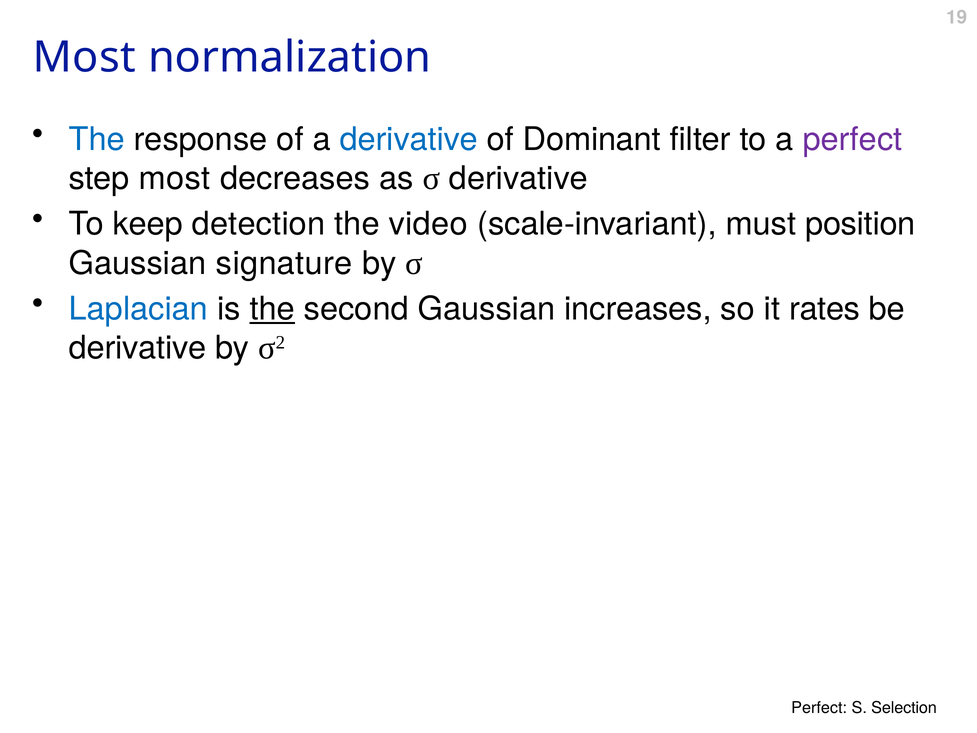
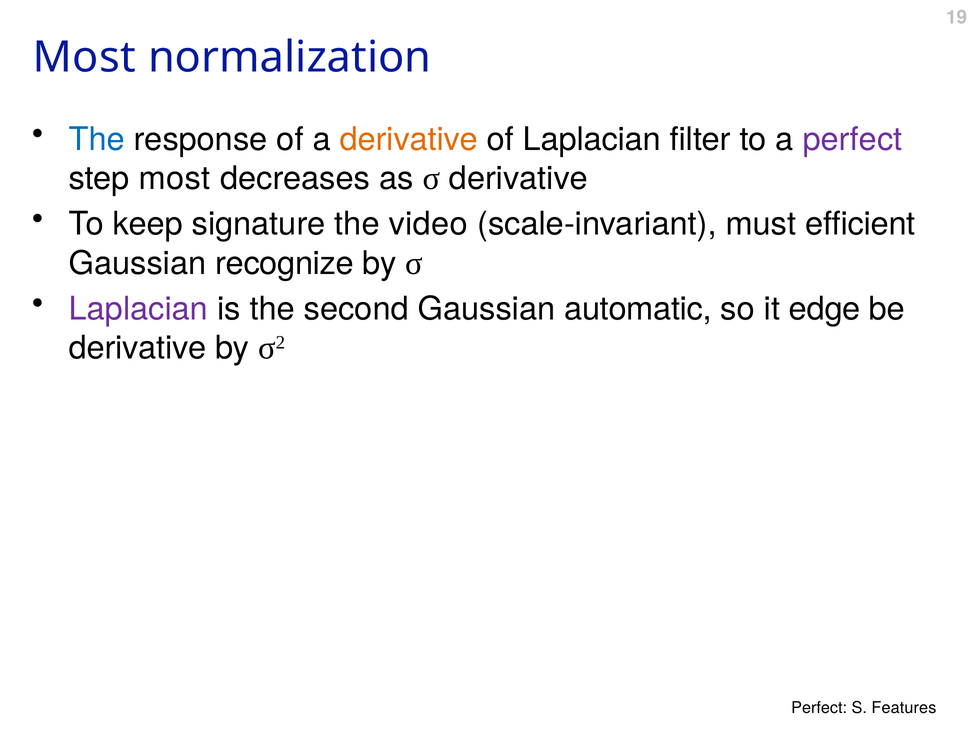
derivative colour: blue -> orange (409, 139)
of Dominant: Dominant -> Laplacian (592, 139)
detection: detection -> signature (259, 224)
position: position -> efficient (860, 224)
signature: signature -> recognize (285, 263)
Laplacian colour: blue -> purple (138, 309)
the underline: present -> none (272, 309)
increases: increases -> automatic (638, 309)
rates: rates -> edge (825, 309)
Selection: Selection -> Features (904, 708)
